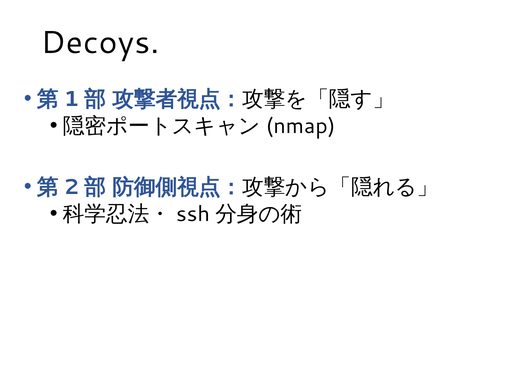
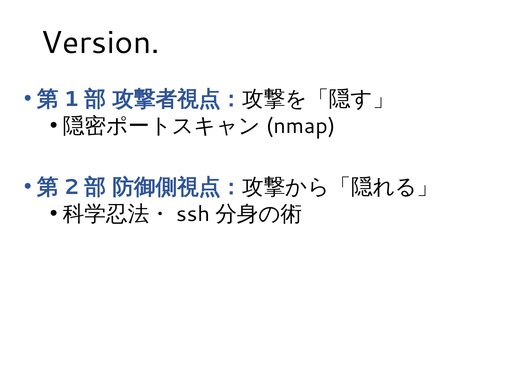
Decoys: Decoys -> Version (100, 43)
